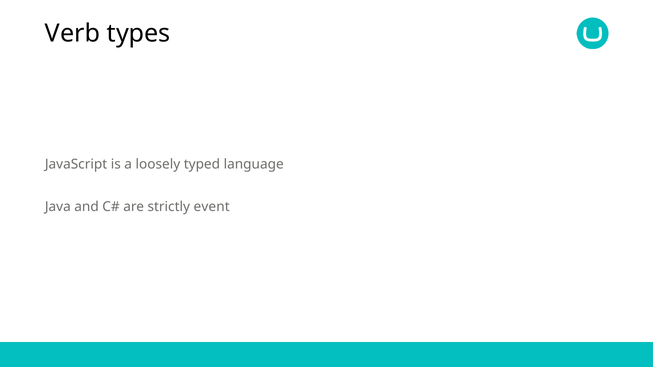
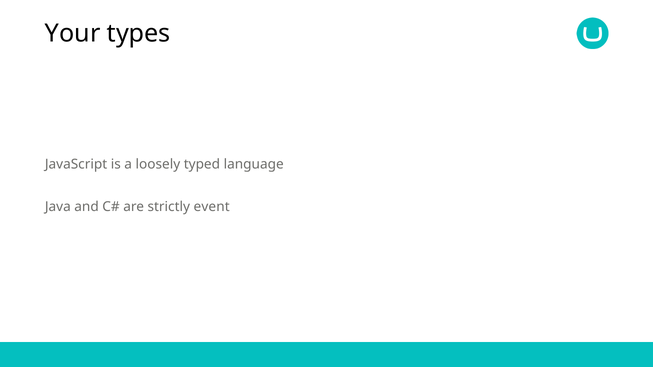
Verb: Verb -> Your (73, 34)
